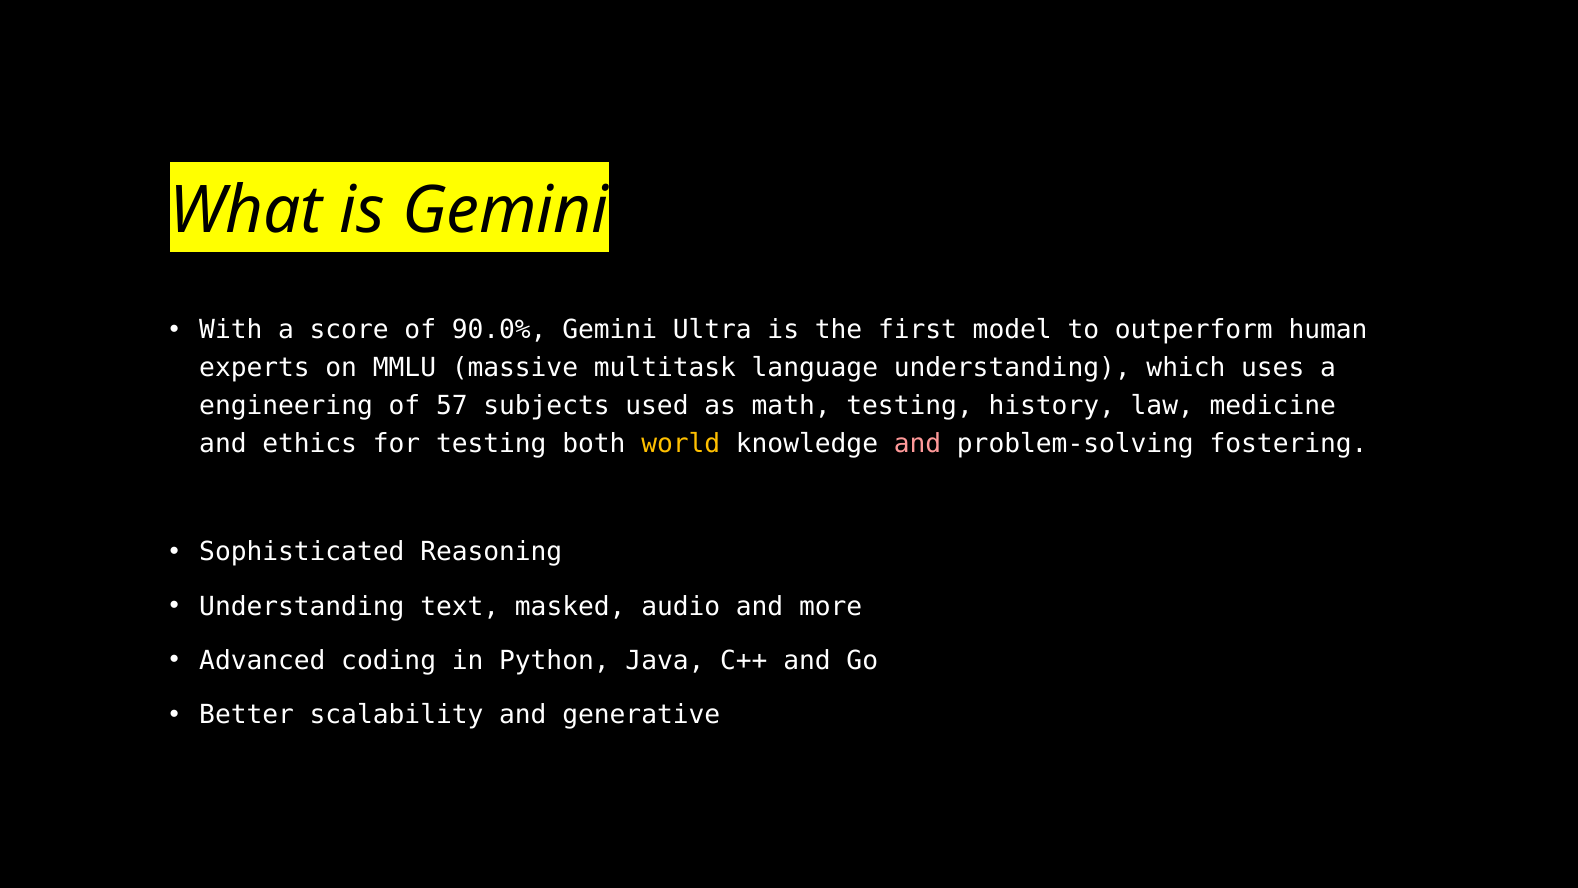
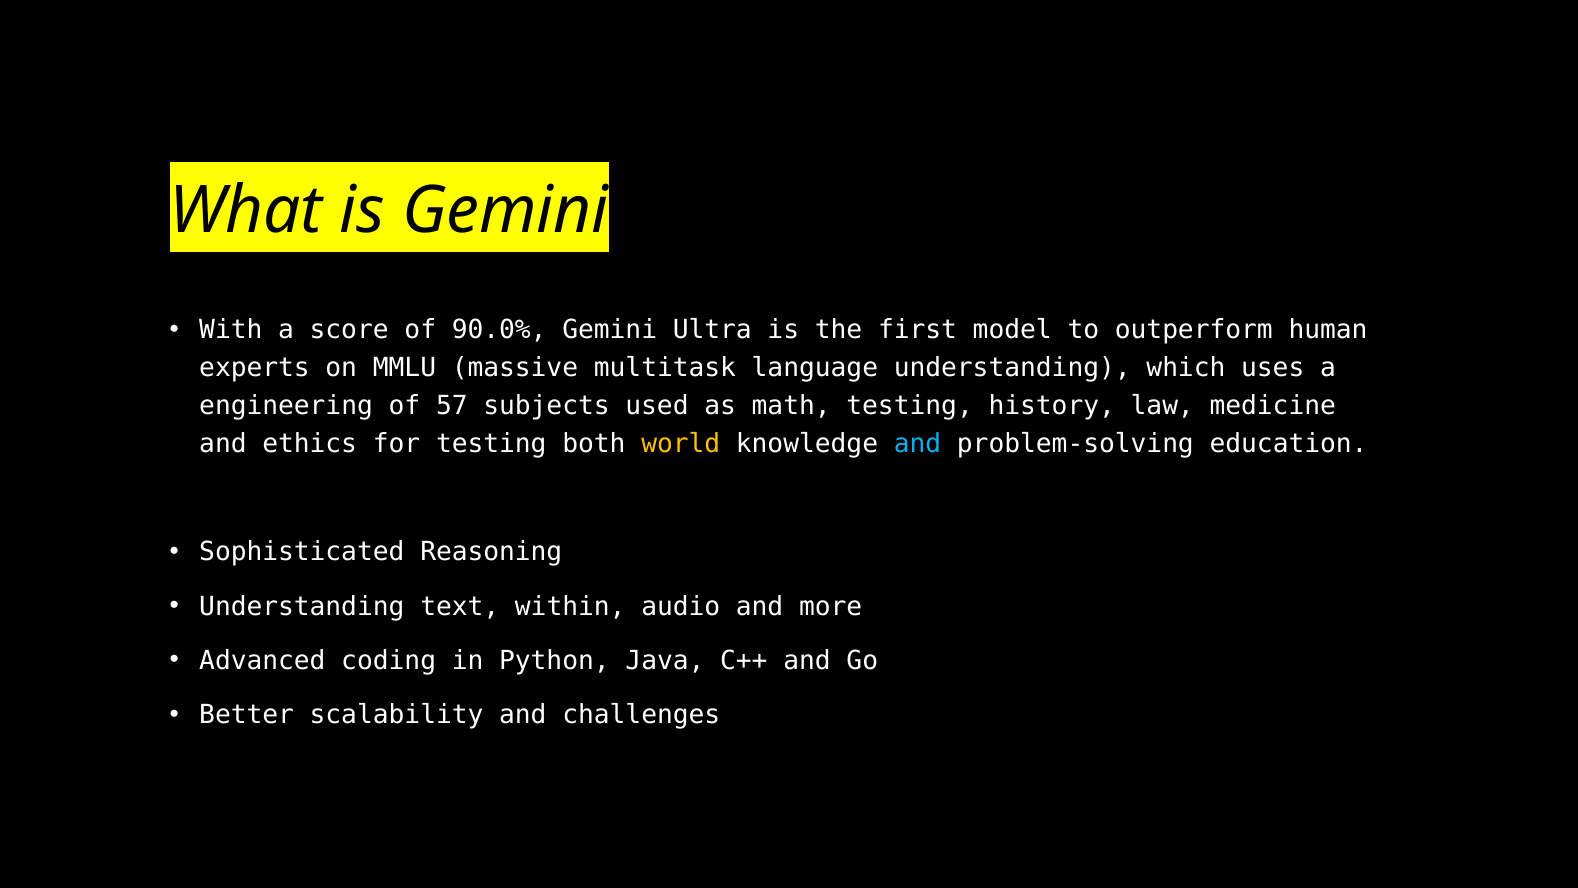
and colour: pink -> light blue (918, 443)
fostering: fostering -> education (1289, 443)
masked: masked -> within (570, 606)
generative: generative -> challenges (641, 715)
